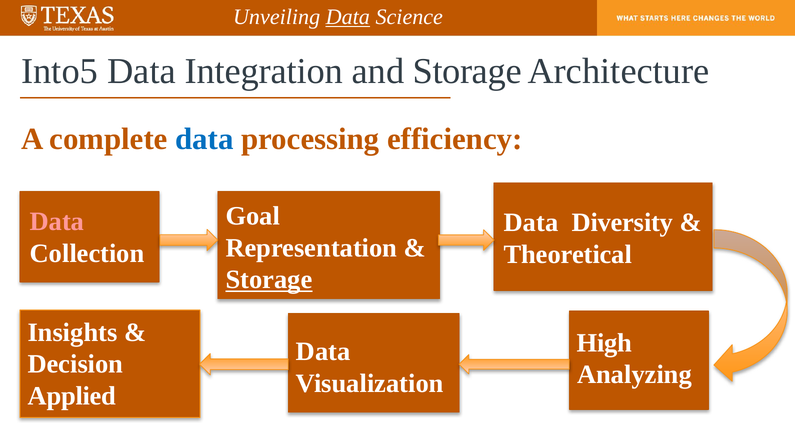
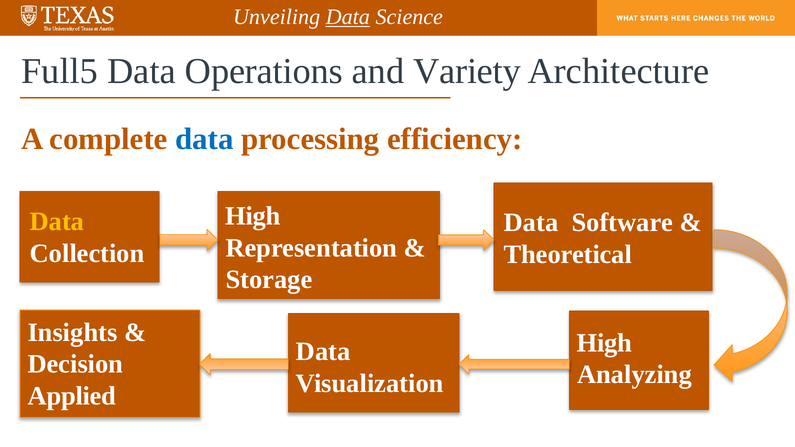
Into5: Into5 -> Full5 (60, 71)
Integration: Integration -> Operations (264, 71)
and Storage: Storage -> Variety (467, 71)
Goal: Goal -> High (253, 216)
Data colour: pink -> yellow (57, 222)
Diversity: Diversity -> Software (622, 223)
Storage underline: present -> none (269, 280)
